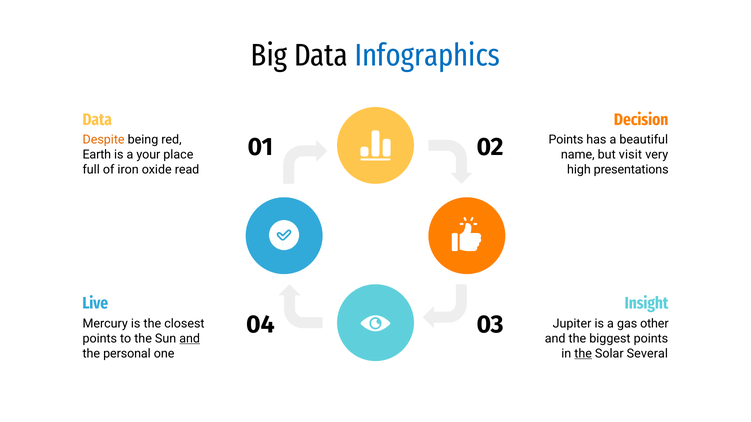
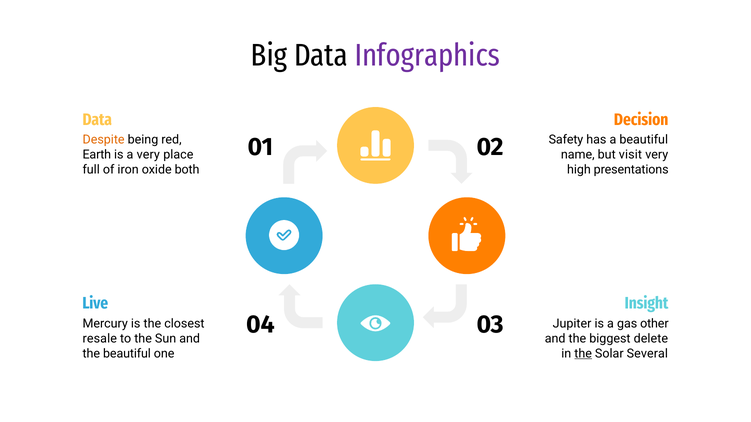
Infographics colour: blue -> purple (427, 56)
Points: Points -> Safety (566, 140)
a your: your -> very (148, 155)
read: read -> both (187, 170)
points: points -> resale (100, 339)
and underline: present -> none (190, 339)
biggest points: points -> delete (651, 339)
the personal: personal -> beautiful (127, 354)
